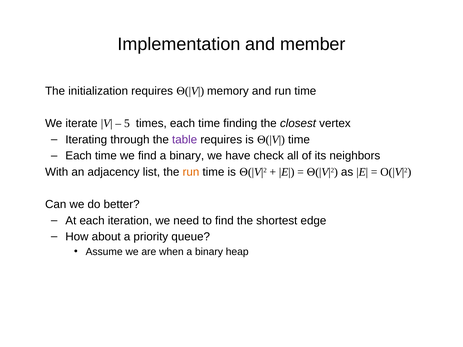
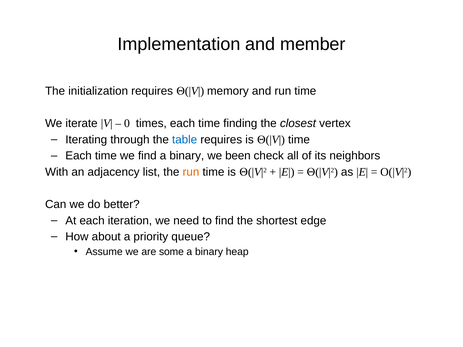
5: 5 -> 0 (127, 124)
table colour: purple -> blue (185, 140)
have: have -> been (238, 156)
when: when -> some (171, 252)
